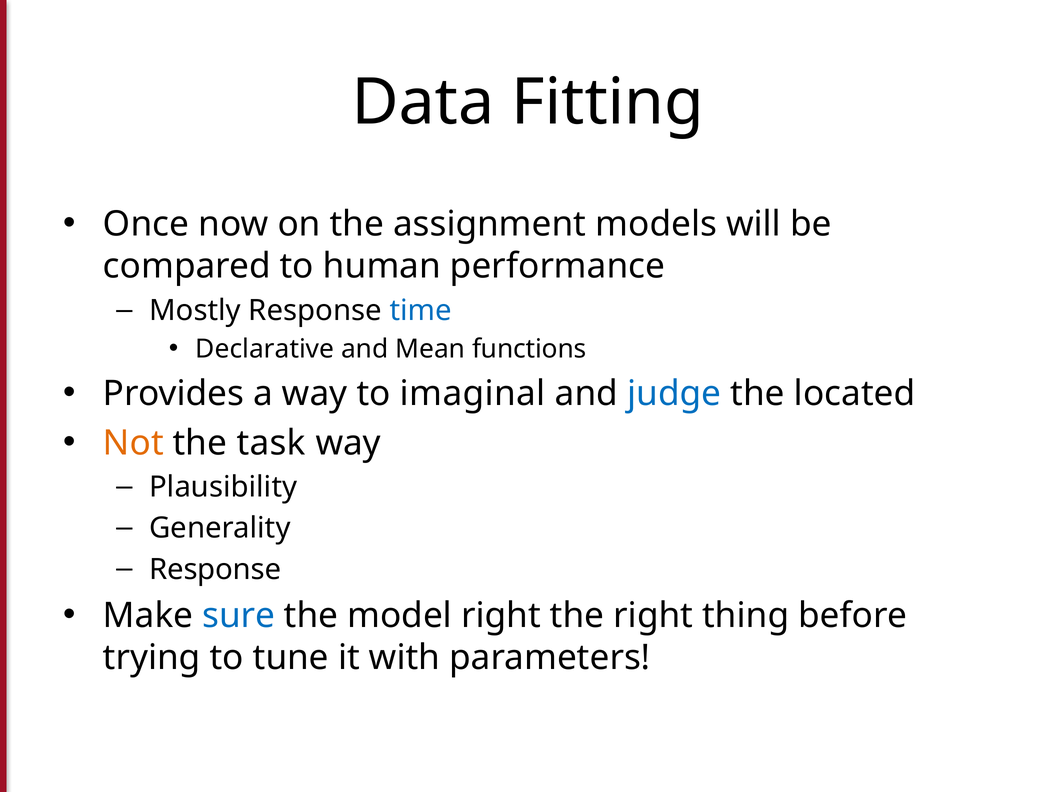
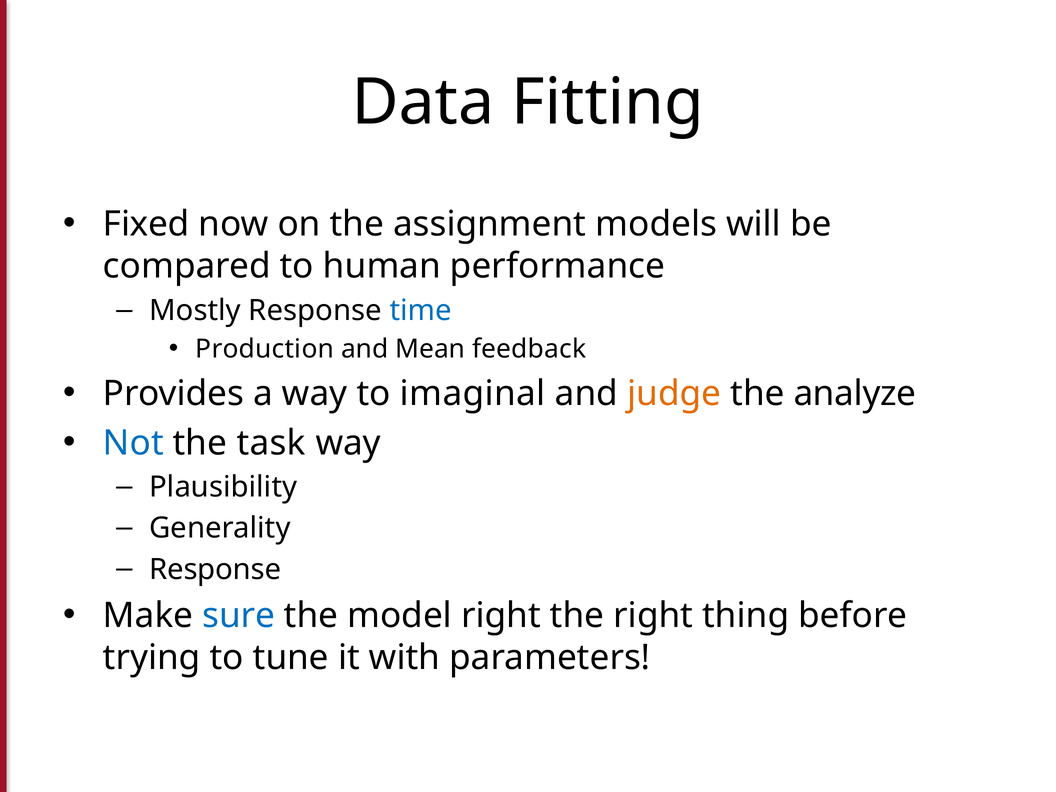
Once: Once -> Fixed (146, 224)
Declarative: Declarative -> Production (265, 349)
functions: functions -> feedback (529, 349)
judge colour: blue -> orange (674, 394)
located: located -> analyze (855, 394)
Not colour: orange -> blue (133, 443)
